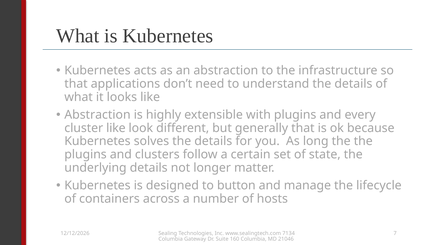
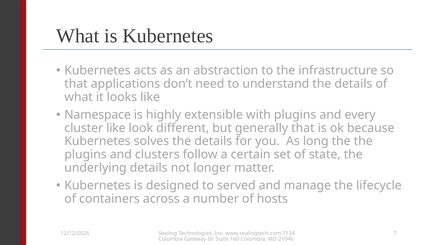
Abstraction: Abstraction -> Namespace (98, 115)
button: button -> served (236, 185)
